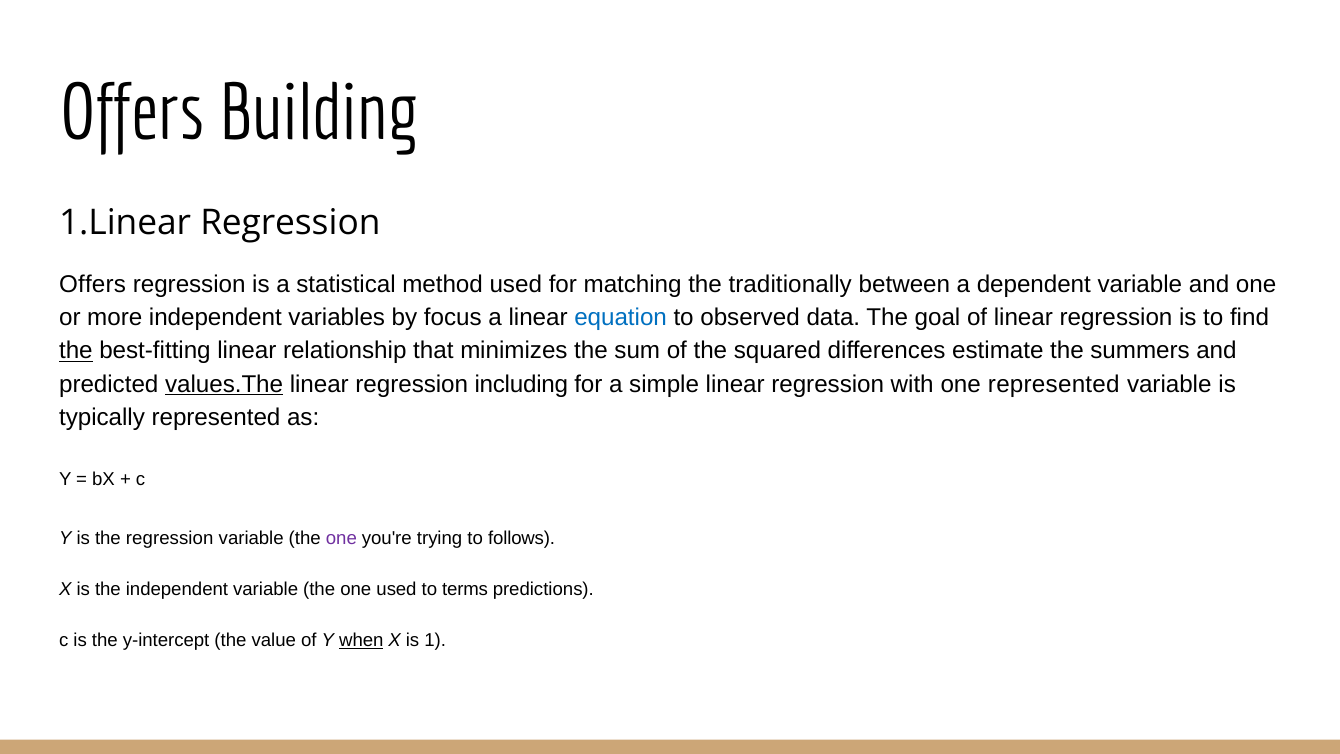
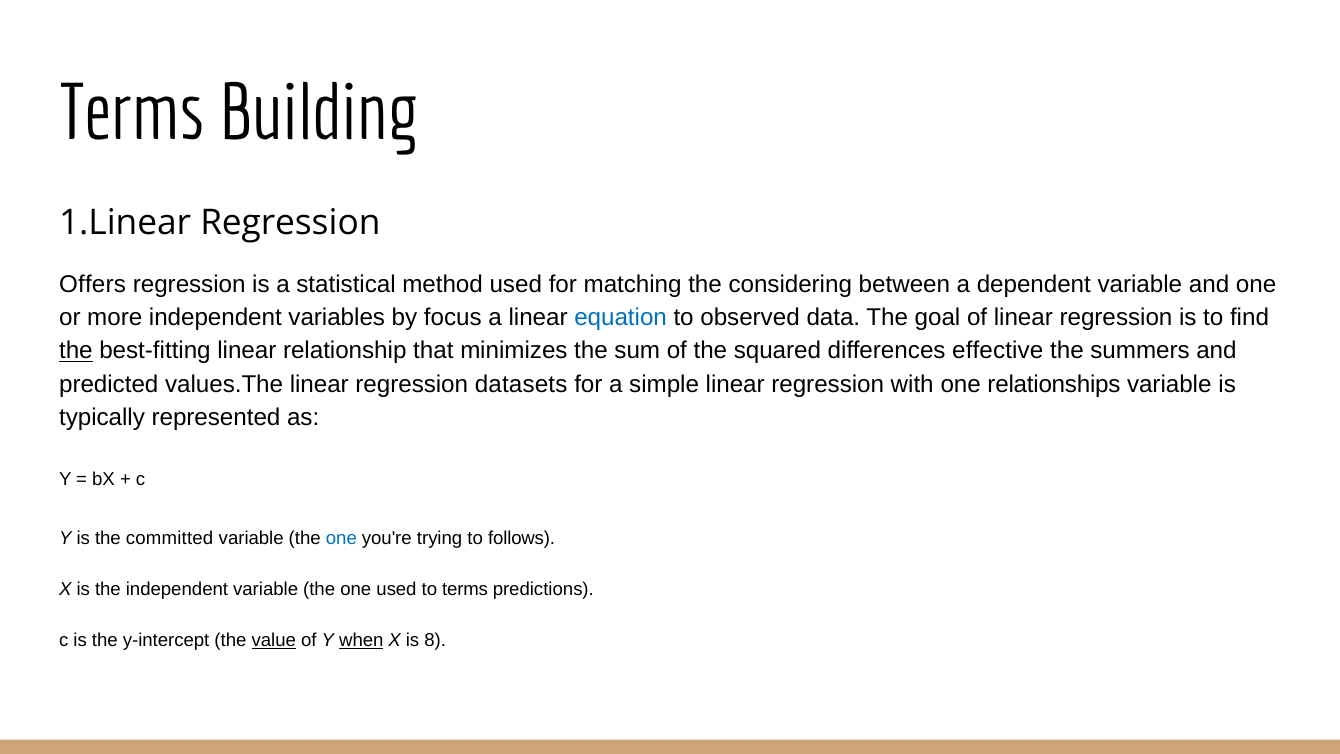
Offers: Offers -> Terms (132, 113)
traditionally: traditionally -> considering (790, 284)
estimate: estimate -> effective (998, 351)
values.The underline: present -> none (224, 384)
including: including -> datasets (521, 384)
one represented: represented -> relationships (1054, 384)
the regression: regression -> committed (170, 538)
one colour: purple -> blue (341, 538)
value underline: none -> present (274, 640)
1: 1 -> 8 (435, 640)
